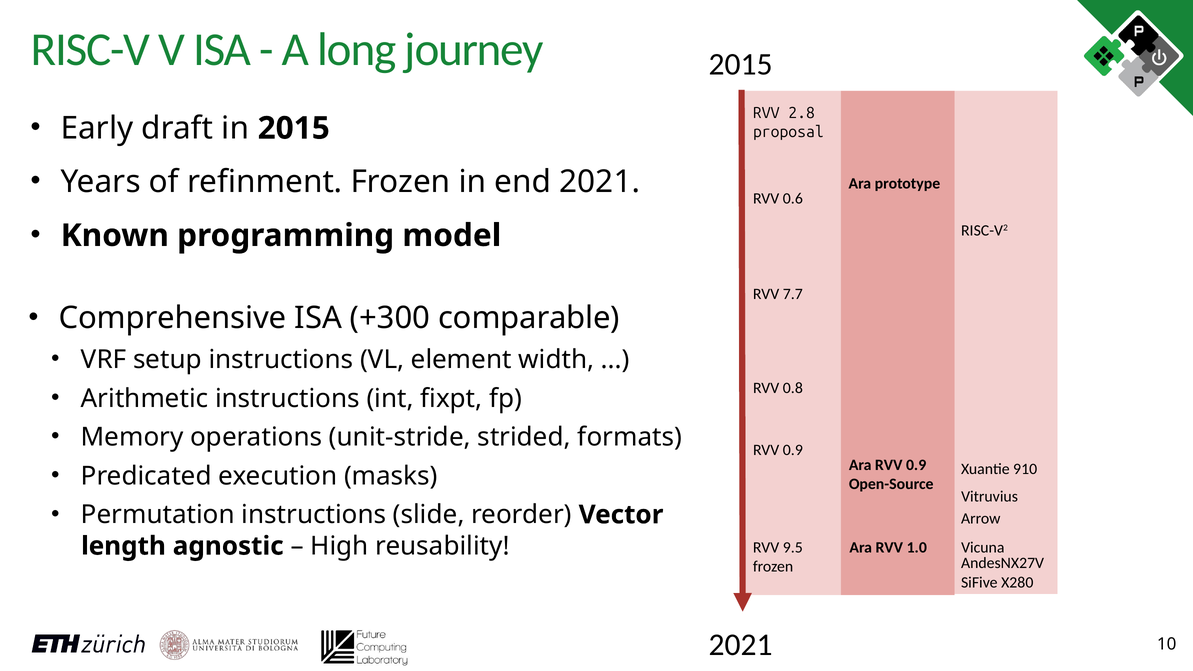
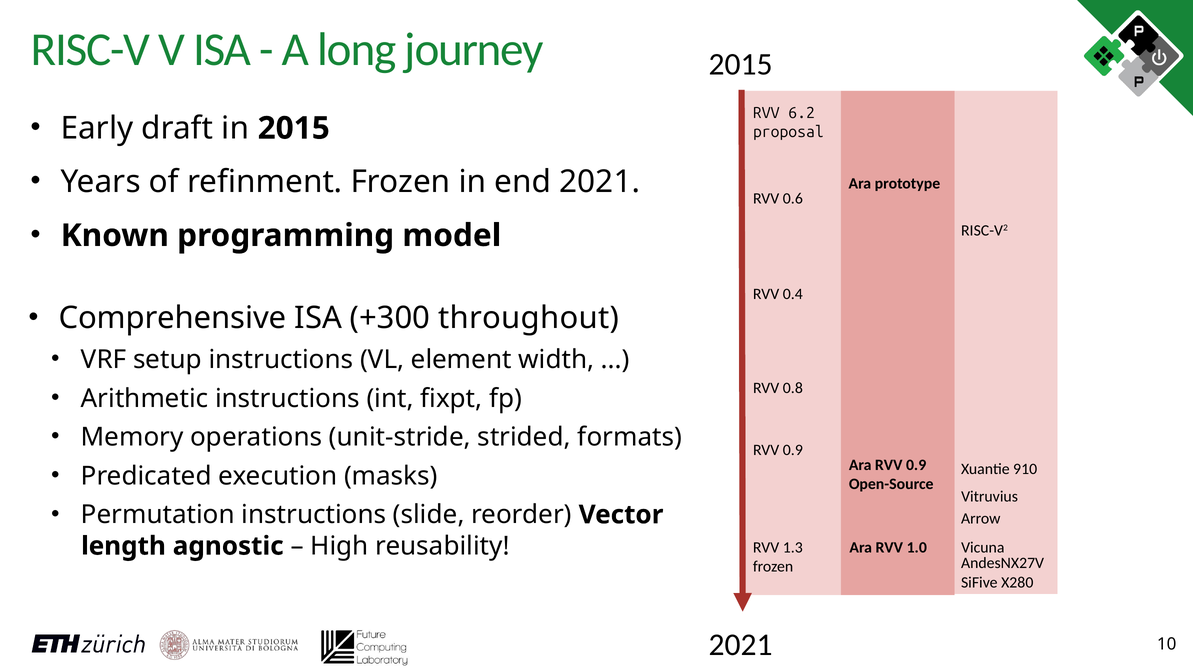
2.8: 2.8 -> 6.2 (802, 113)
7.7: 7.7 -> 0.4 (793, 294)
comparable: comparable -> throughout (529, 318)
9.5: 9.5 -> 1.3 (793, 548)
